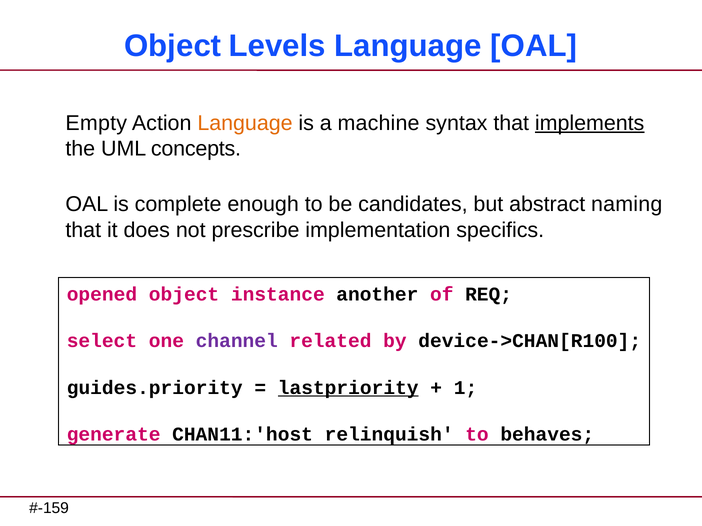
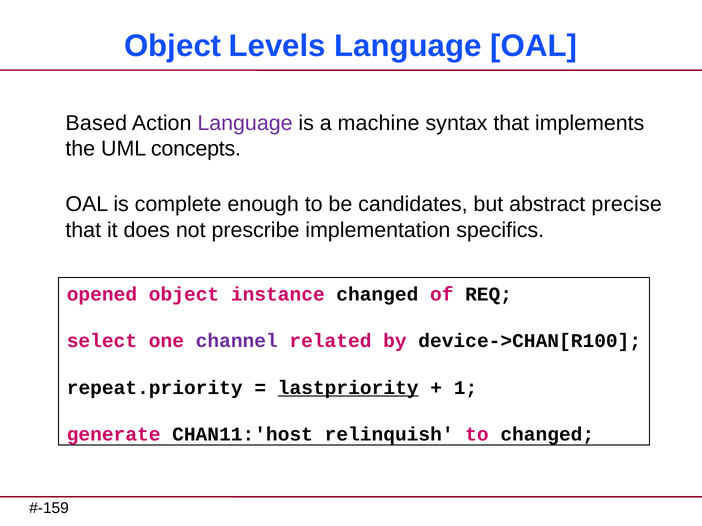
Empty: Empty -> Based (96, 123)
Language colour: orange -> purple (245, 123)
implements underline: present -> none (590, 123)
naming: naming -> precise (627, 205)
instance another: another -> changed (377, 294)
guides.priority: guides.priority -> repeat.priority (155, 388)
to behaves: behaves -> changed (547, 435)
